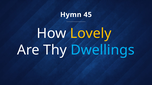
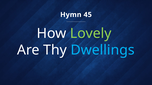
Lovely colour: yellow -> light green (91, 34)
